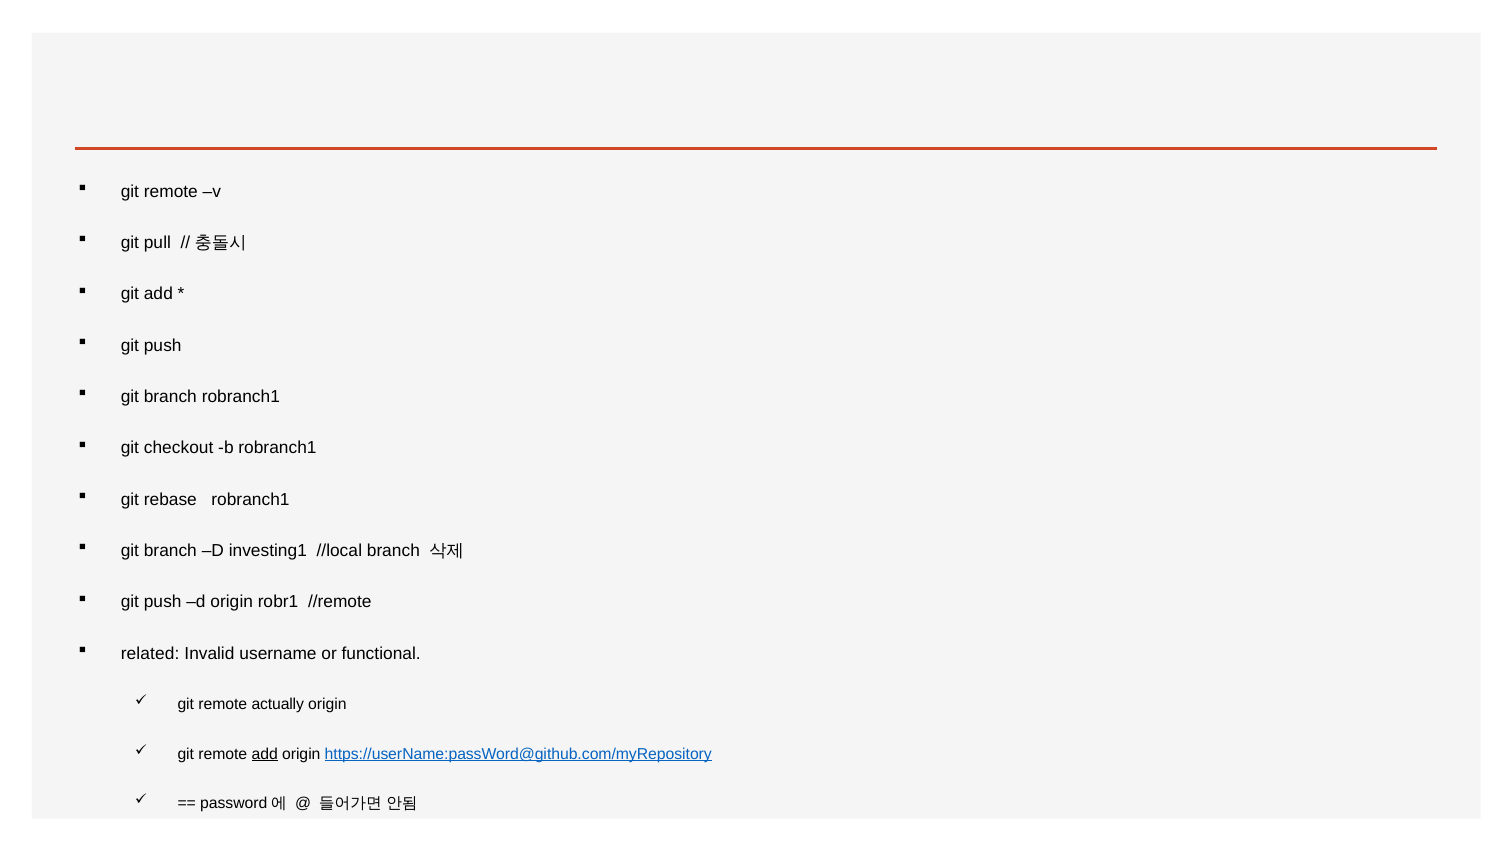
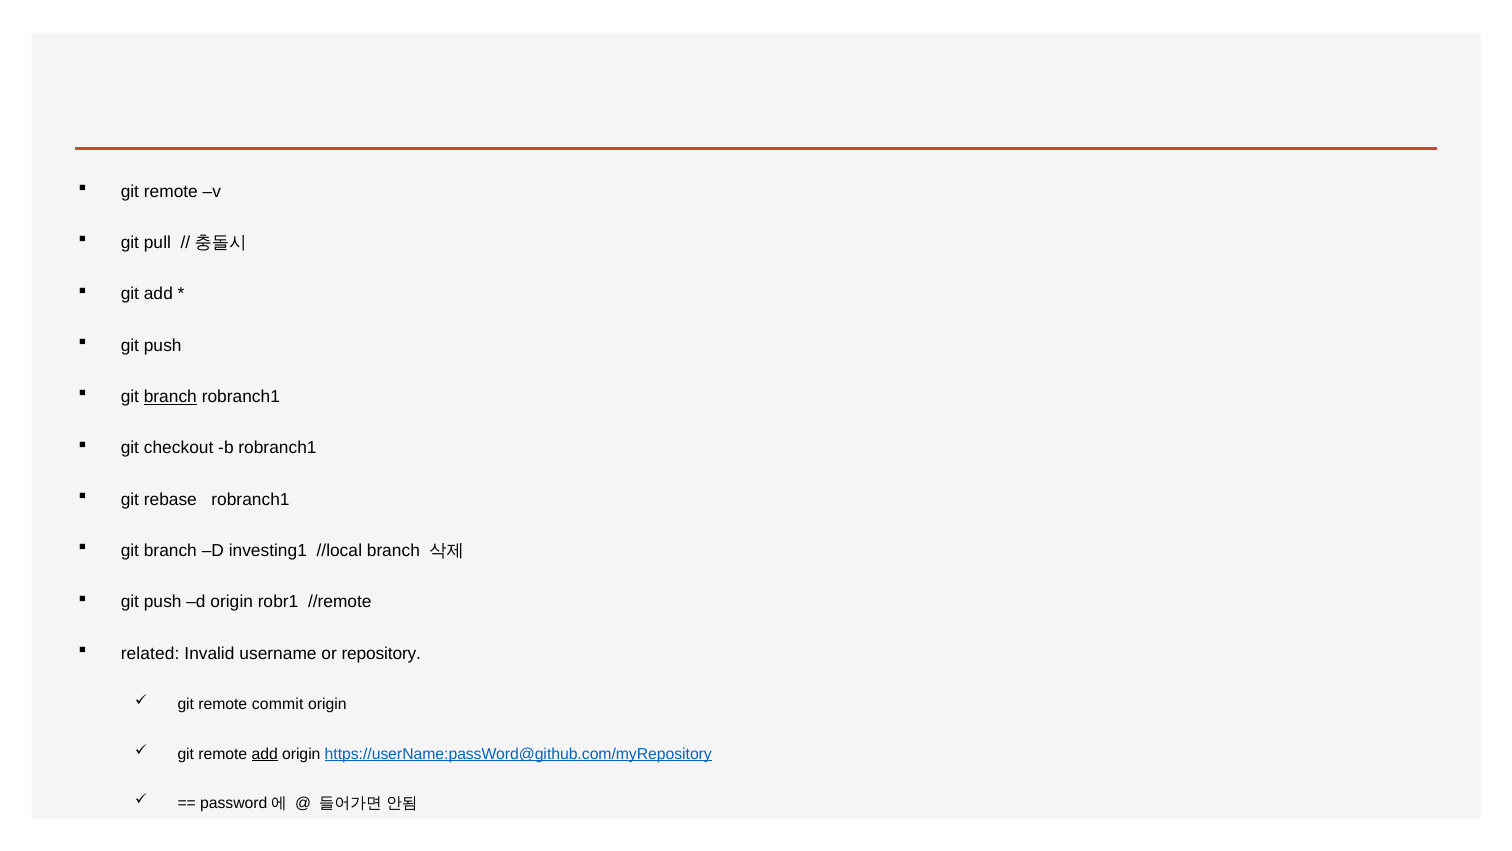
branch underline: none -> present (170, 396)
functional: functional -> repository (381, 653)
actually: actually -> commit (278, 704)
